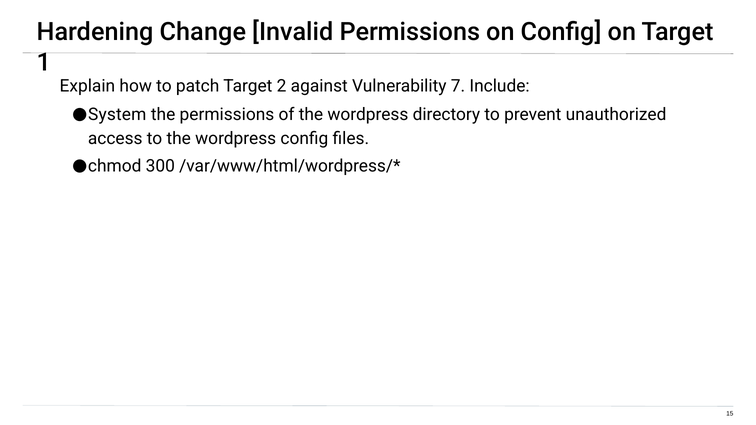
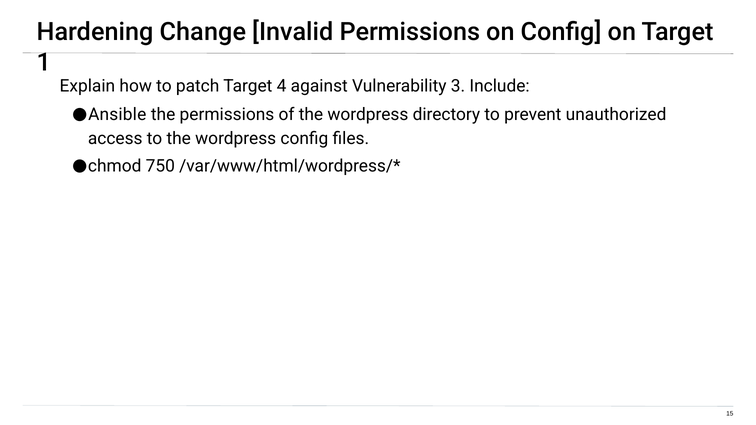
2: 2 -> 4 (282, 86)
7: 7 -> 3 (458, 86)
System: System -> Ansible (117, 115)
300: 300 -> 750 (160, 166)
